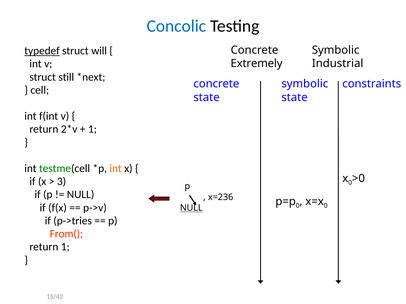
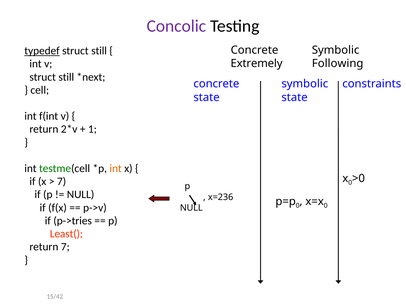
Concolic colour: blue -> purple (176, 26)
will: will -> still (99, 51)
Industrial: Industrial -> Following (338, 64)
3: 3 -> 7 (62, 182)
NULL underline: present -> none (191, 208)
From(: From( -> Least( (66, 234)
return 1: 1 -> 7 (65, 247)
